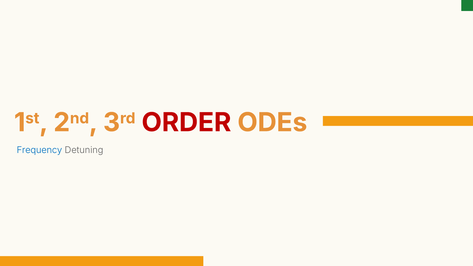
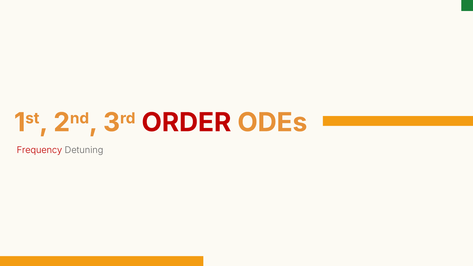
Frequency colour: blue -> red (39, 150)
